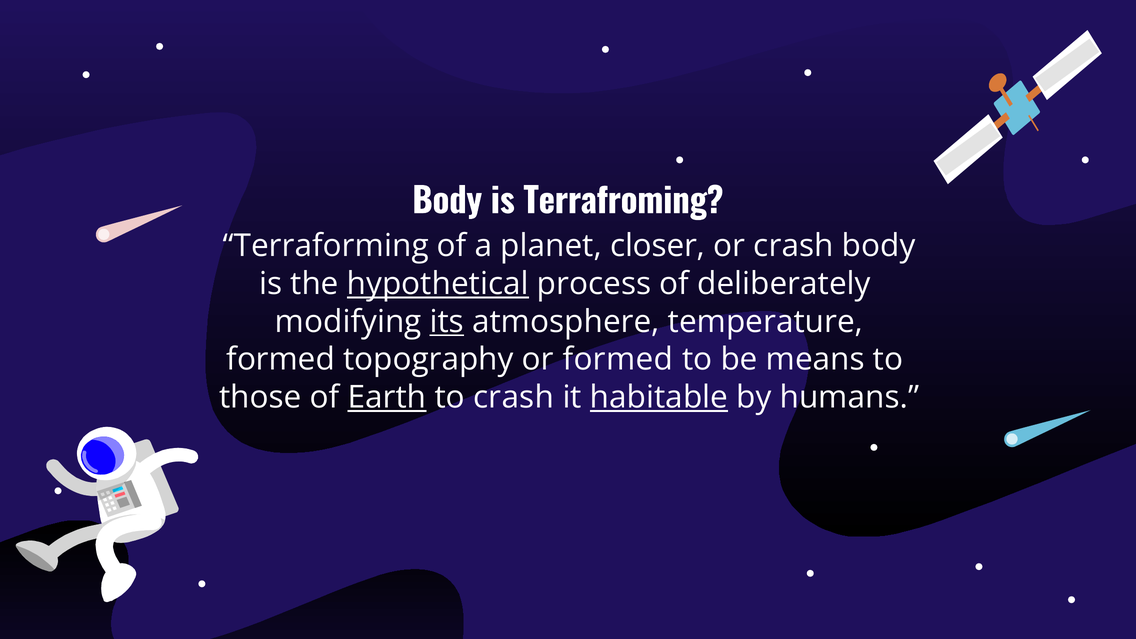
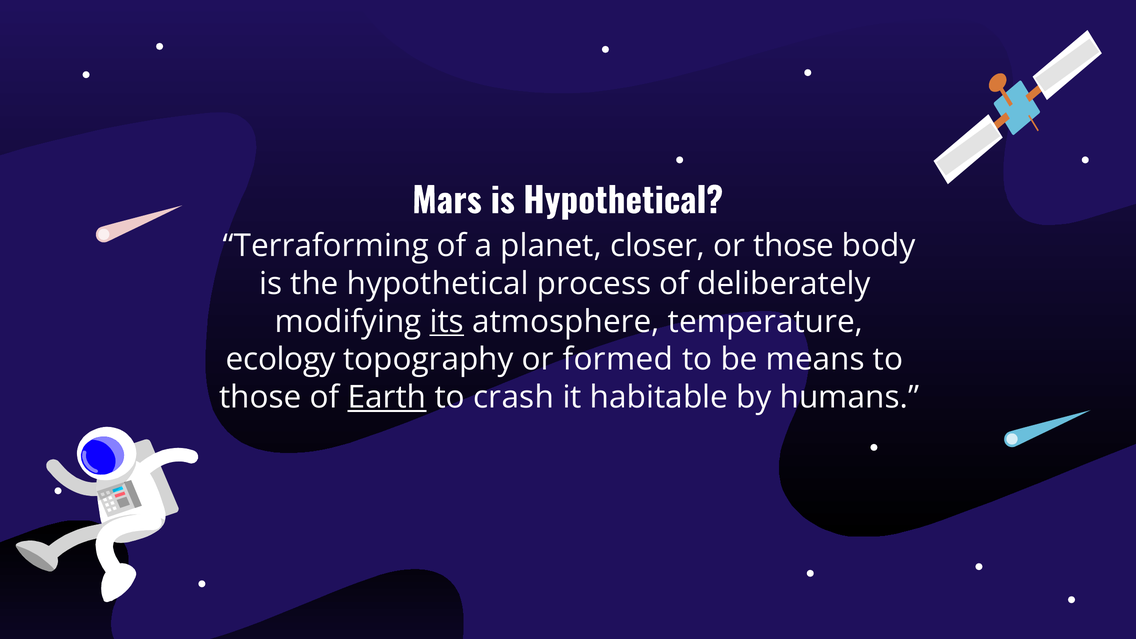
Body: Body -> Mars (447, 202)
is Terrafroming: Terrafroming -> Hypothetical (623, 202)
or crash: crash -> those (794, 246)
hypothetical underline: present -> none (438, 284)
formed: formed -> ecology (281, 360)
habitable underline: present -> none (659, 397)
